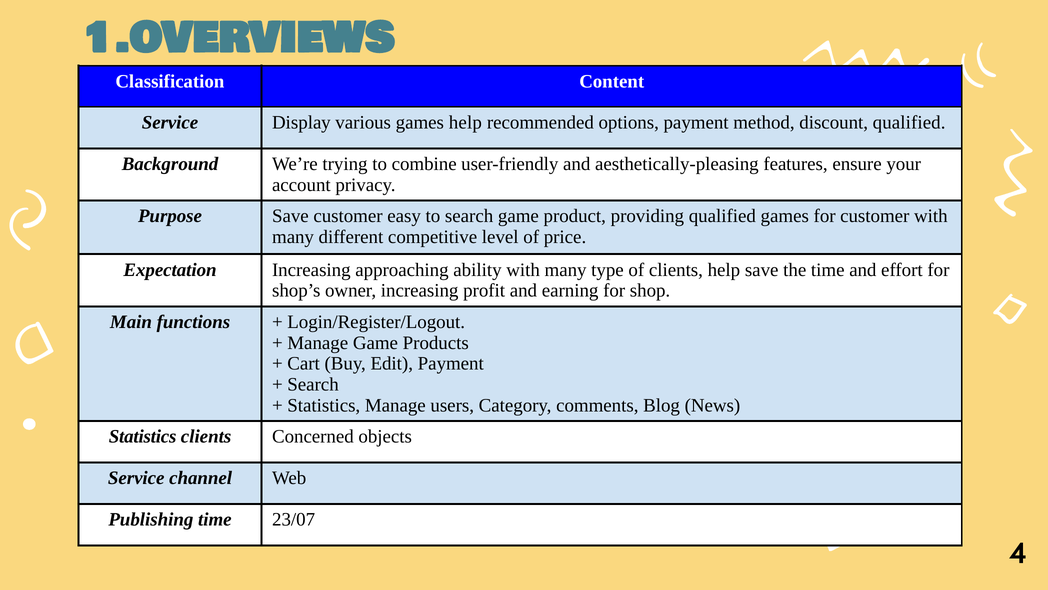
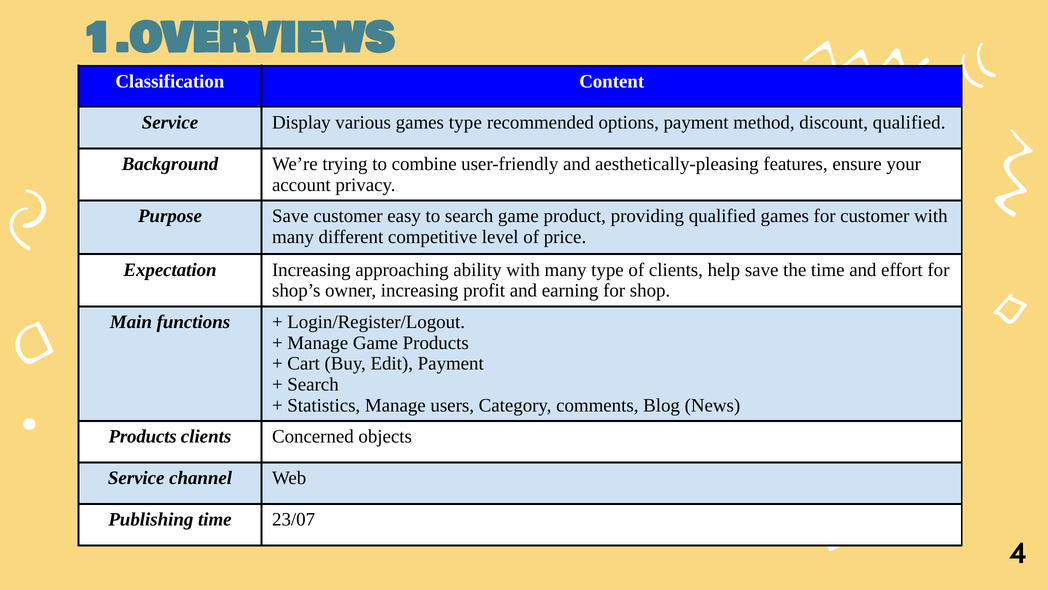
games help: help -> type (465, 122)
Statistics: Statistics -> Products (143, 436)
